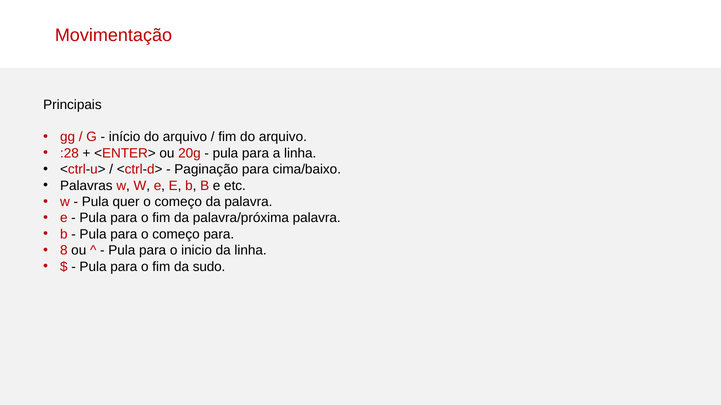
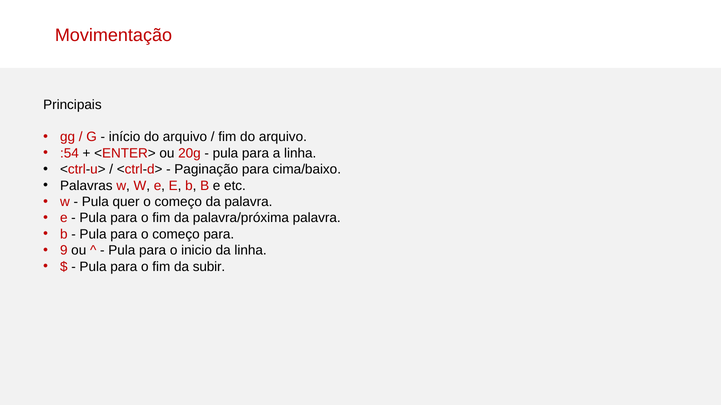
:28: :28 -> :54 (69, 153)
8: 8 -> 9 (64, 251)
sudo: sudo -> subir (209, 267)
